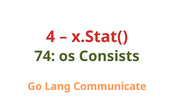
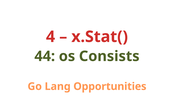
74: 74 -> 44 (45, 56)
Communicate: Communicate -> Opportunities (110, 86)
